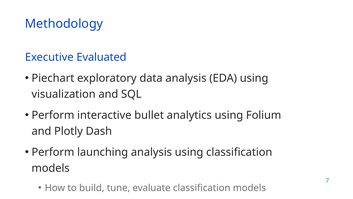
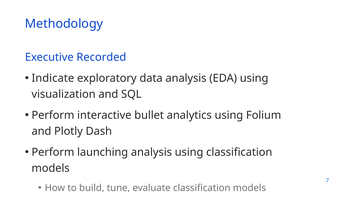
Evaluated: Evaluated -> Recorded (101, 57)
Piechart: Piechart -> Indicate (53, 78)
